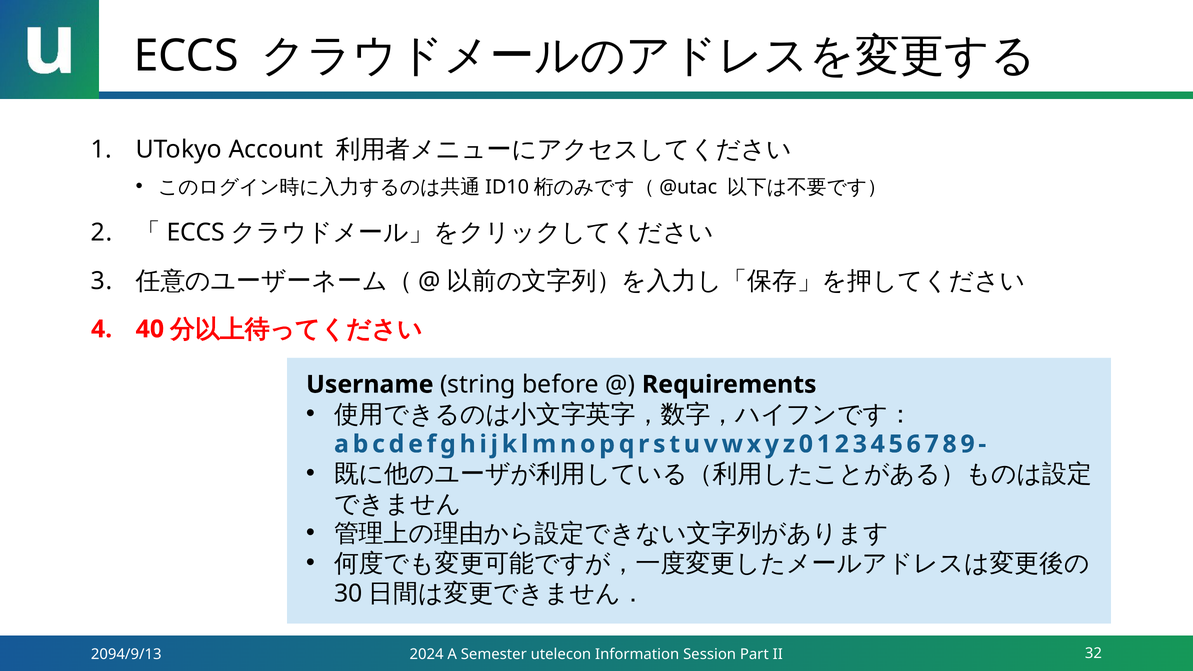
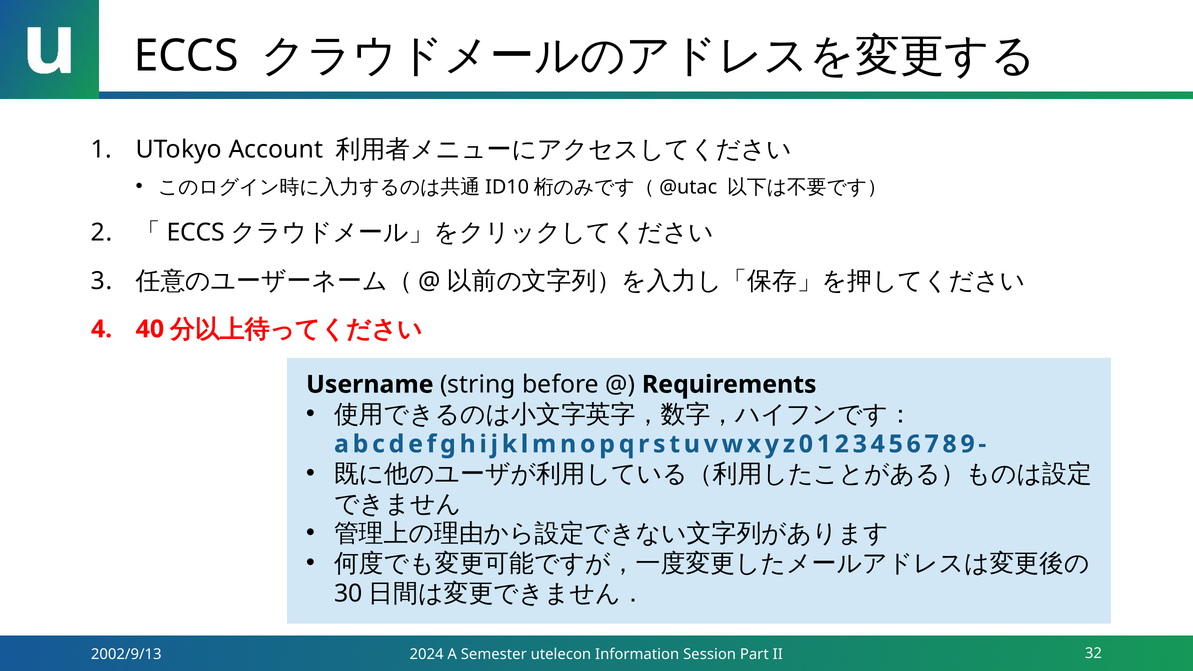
2094/9/13: 2094/9/13 -> 2002/9/13 (126, 654)
